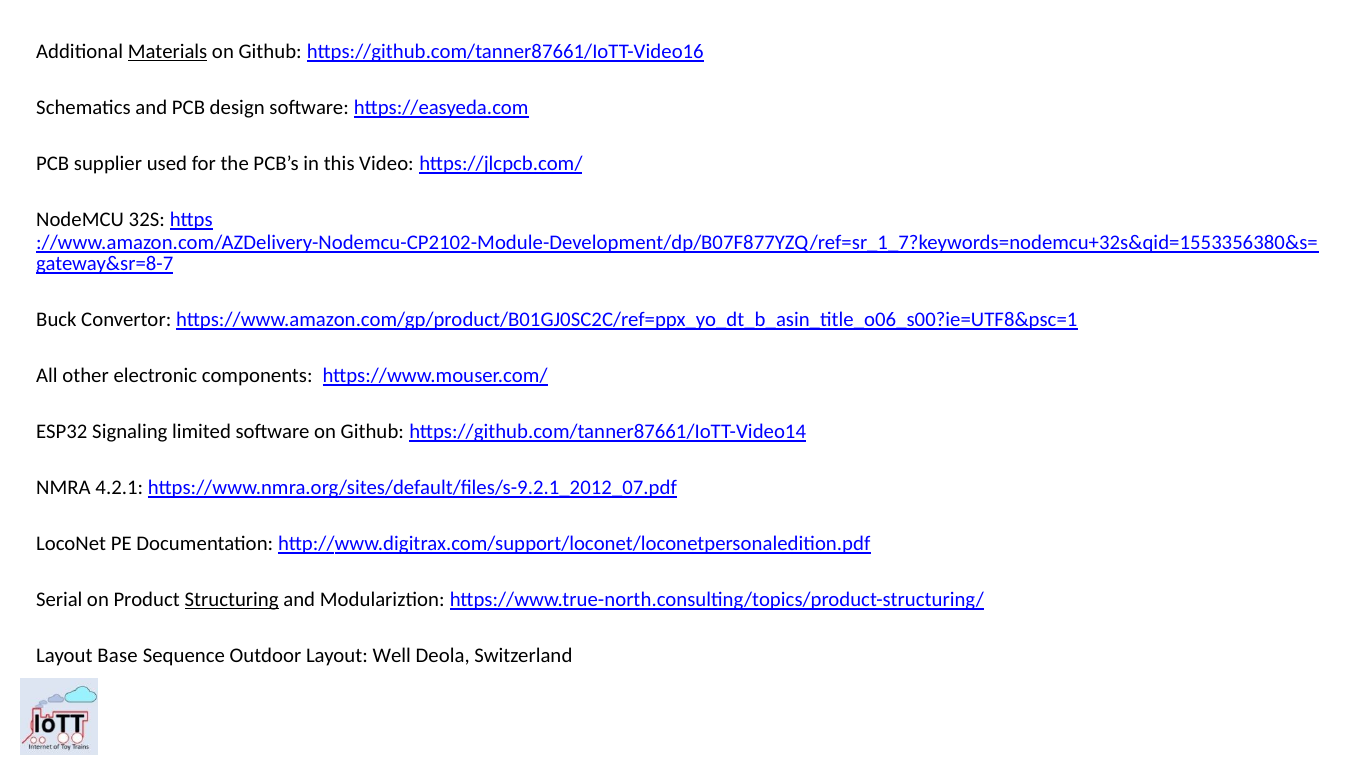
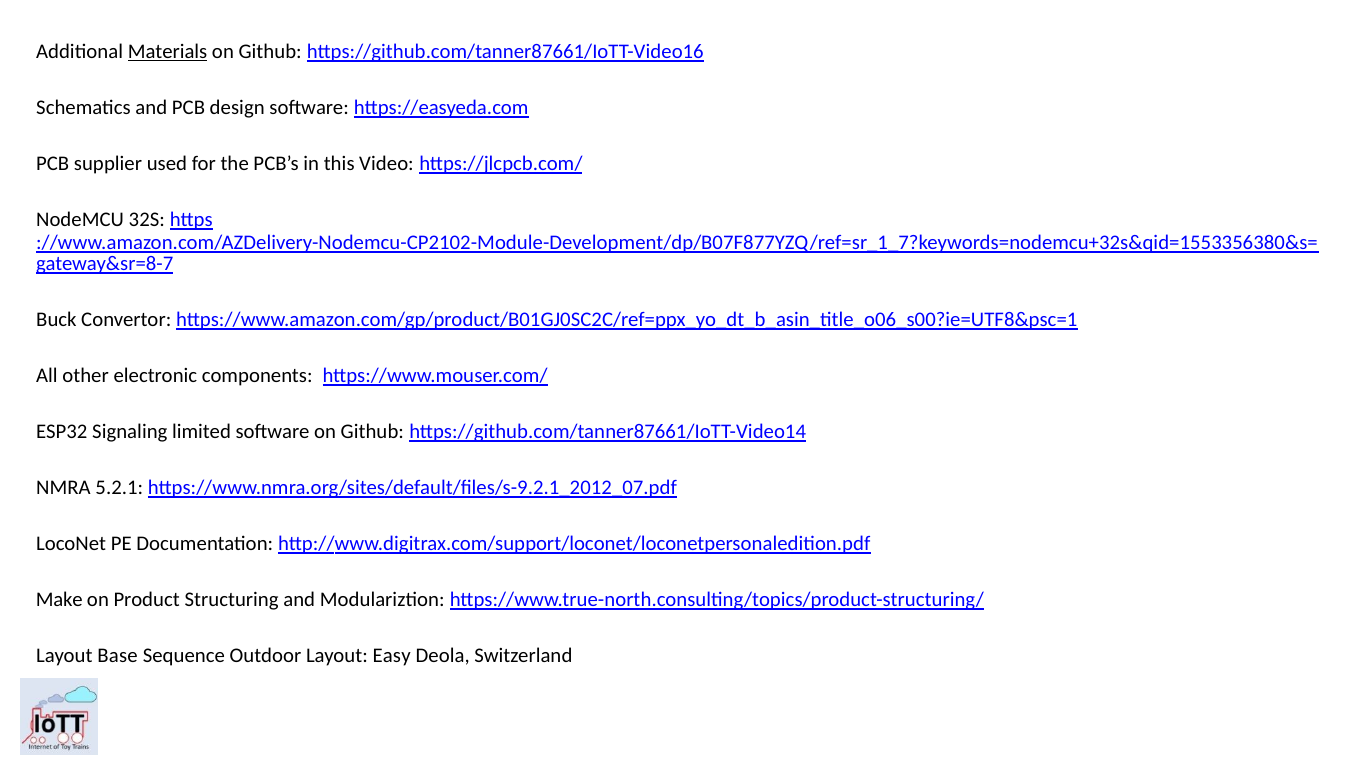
4.2.1: 4.2.1 -> 5.2.1 (119, 488)
Serial: Serial -> Make (59, 600)
Structuring underline: present -> none (232, 600)
Well: Well -> Easy (392, 656)
